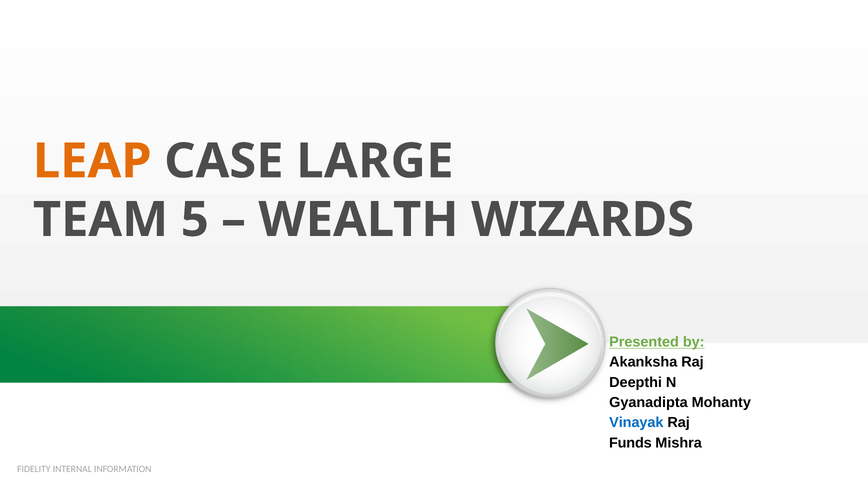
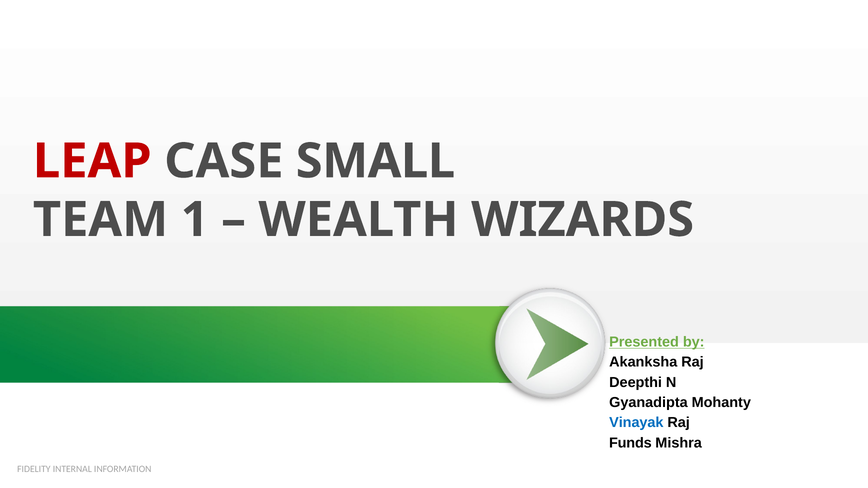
LEAP colour: orange -> red (92, 161)
LARGE: LARGE -> SMALL (375, 161)
5: 5 -> 1 (195, 220)
